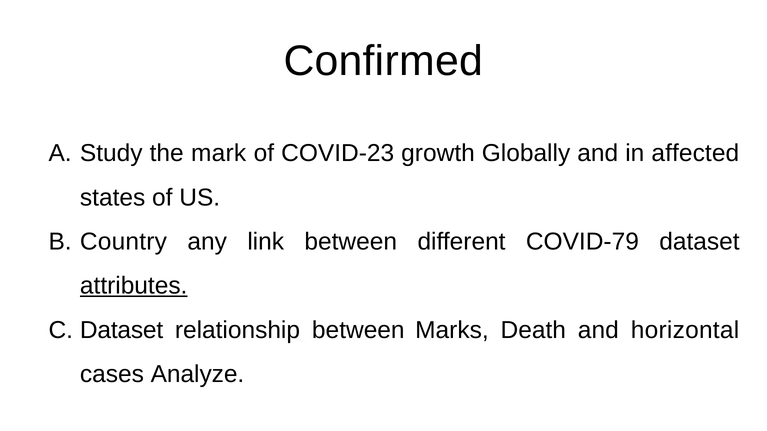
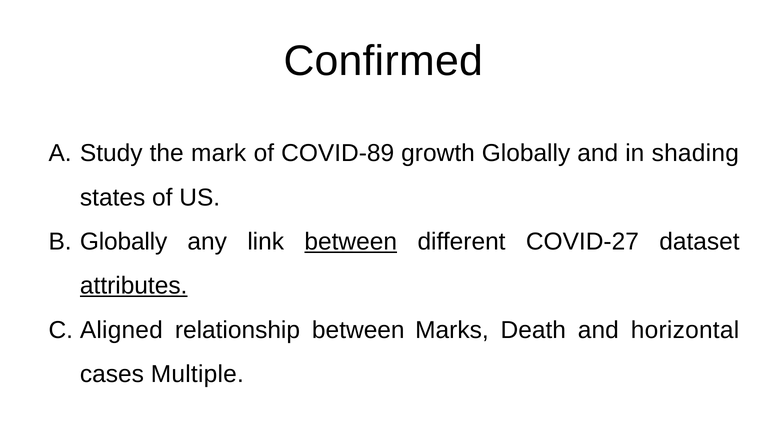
COVID-23: COVID-23 -> COVID-89 (338, 154)
affected: affected -> shading (695, 154)
Country: Country -> Globally (124, 242)
between underline: none -> present (351, 242)
COVID-79: COVID-79 -> COVID-27 (582, 242)
Dataset: Dataset -> Aligned (121, 330)
Analyze: Analyze -> Multiple (197, 375)
